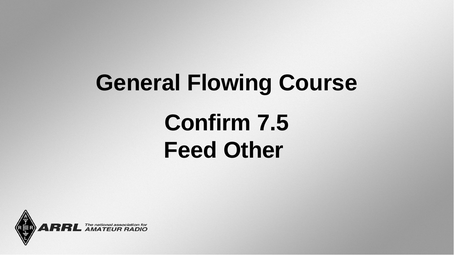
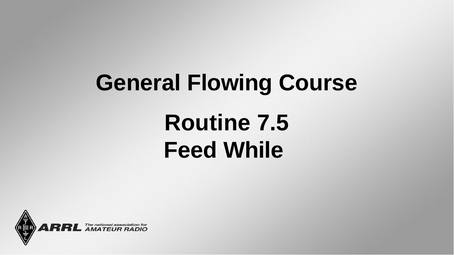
Confirm: Confirm -> Routine (208, 123)
Other: Other -> While (253, 150)
